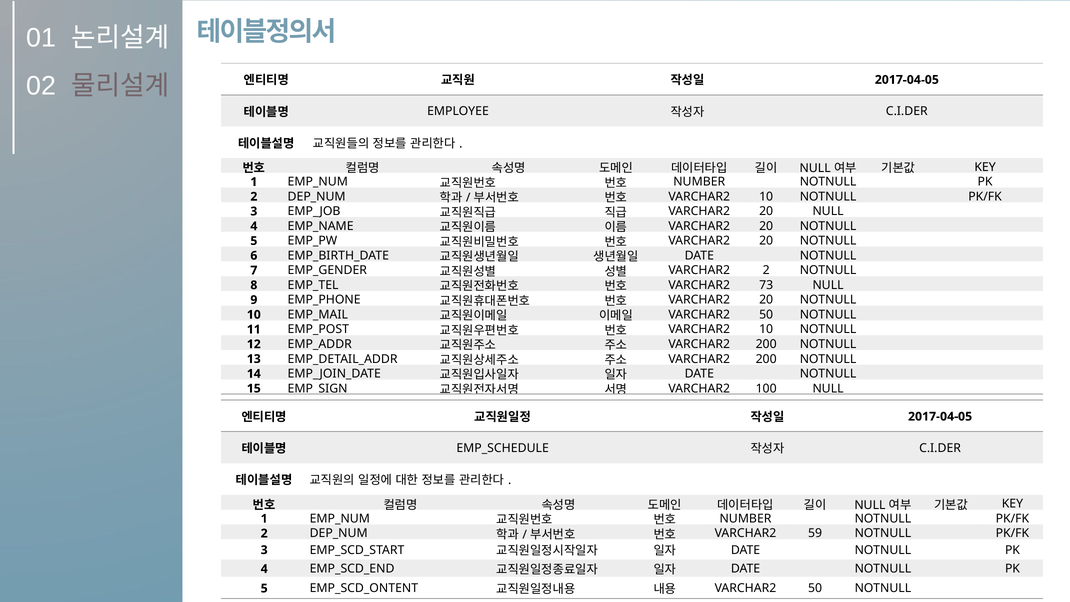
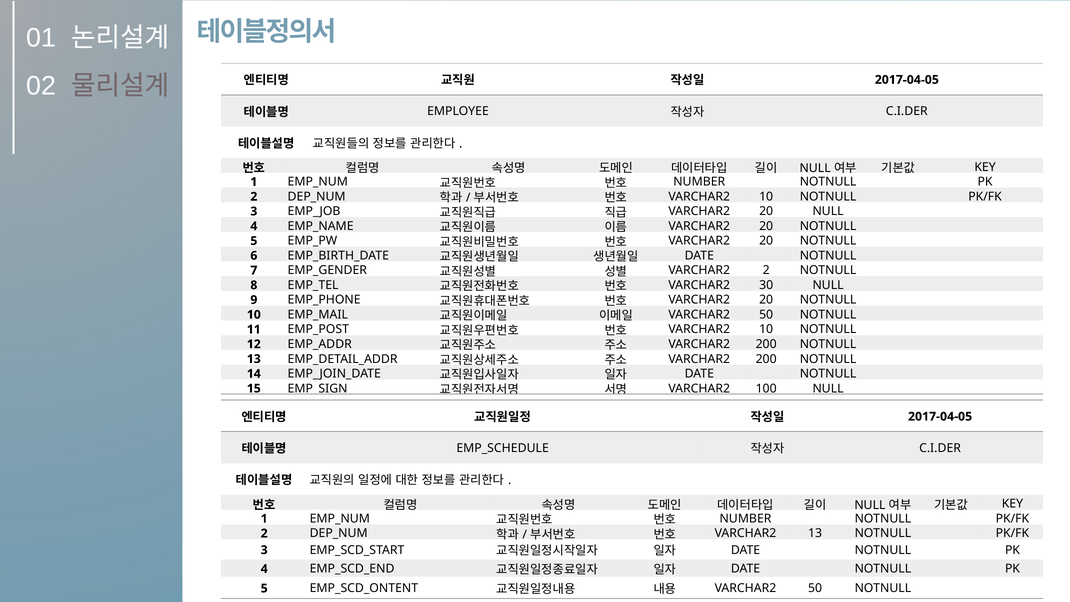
73: 73 -> 30 (766, 285)
VARCHAR2 59: 59 -> 13 (815, 533)
